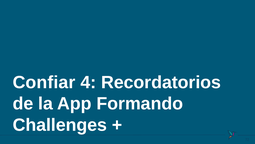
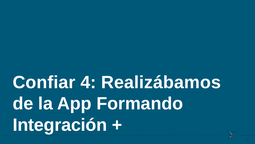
Recordatorios: Recordatorios -> Realizábamos (161, 82)
Challenges: Challenges -> Integración (60, 125)
